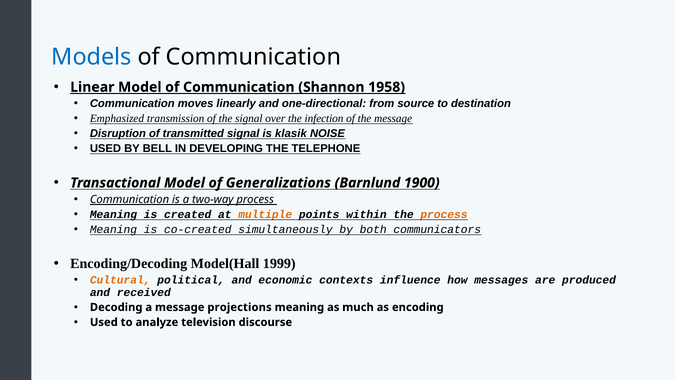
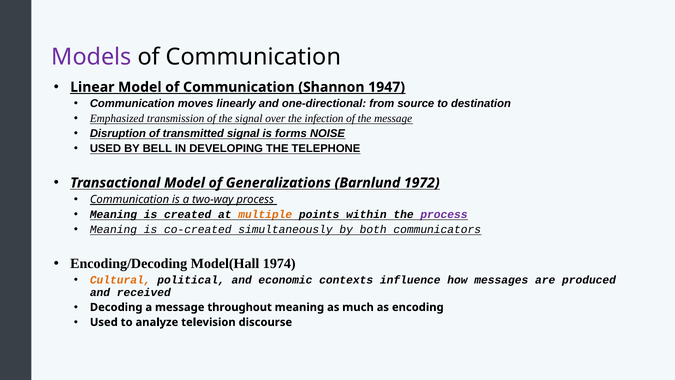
Models colour: blue -> purple (92, 57)
1958: 1958 -> 1947 (387, 87)
klasik: klasik -> forms (291, 134)
1900: 1900 -> 1972 (422, 183)
process colour: orange -> purple (444, 214)
1999: 1999 -> 1974 (279, 263)
projections: projections -> throughout (240, 307)
